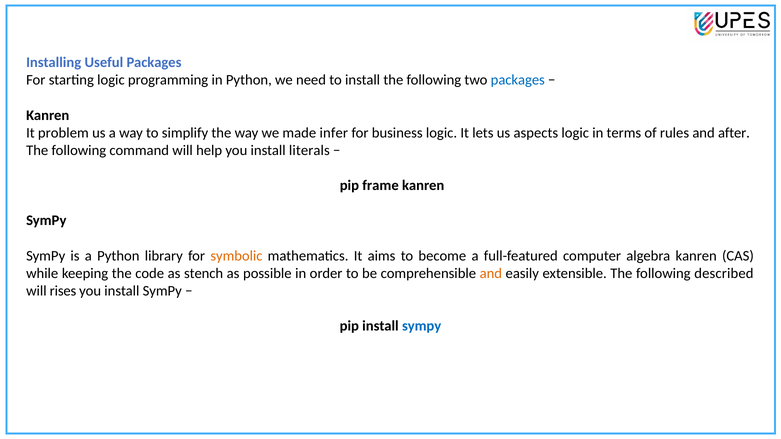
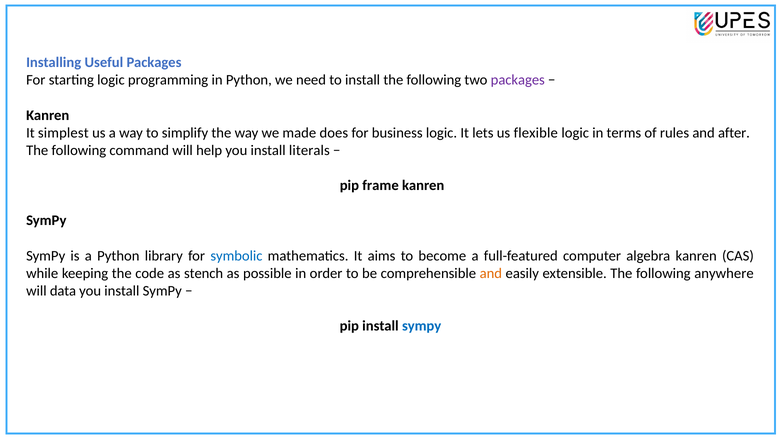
packages colour: blue -> purple (518, 80)
problem: problem -> simplest (63, 133)
infer: infer -> does (334, 133)
aspects: aspects -> flexible (536, 133)
symbolic colour: orange -> blue (236, 256)
described: described -> anywhere (724, 273)
rises: rises -> data (63, 291)
